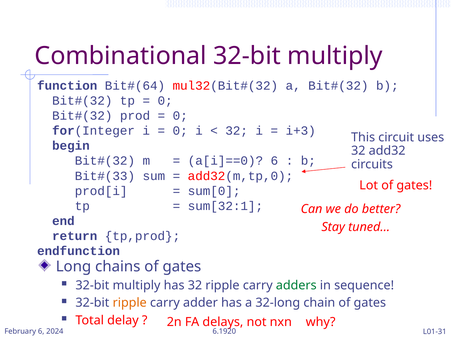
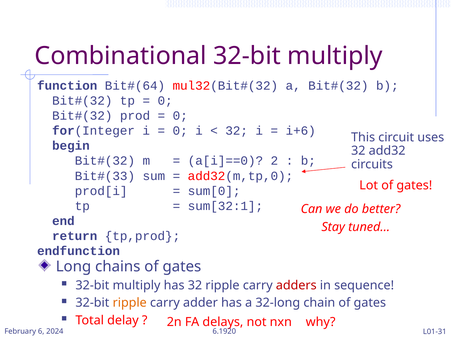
i+3: i+3 -> i+6 (301, 131)
a[i]==0 6: 6 -> 2 (274, 161)
adders colour: green -> red (296, 286)
